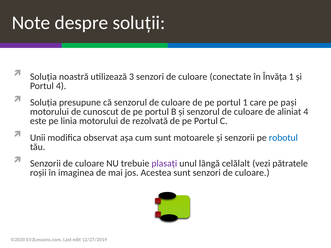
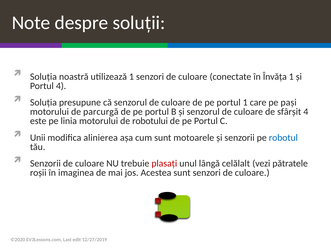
utilizează 3: 3 -> 1 (131, 77)
cunoscut: cunoscut -> parcurgă (101, 112)
aliniat: aliniat -> sfârșit (289, 112)
rezolvată: rezolvată -> robotului (150, 121)
observat: observat -> alinierea (101, 138)
plasați colour: purple -> red (164, 164)
